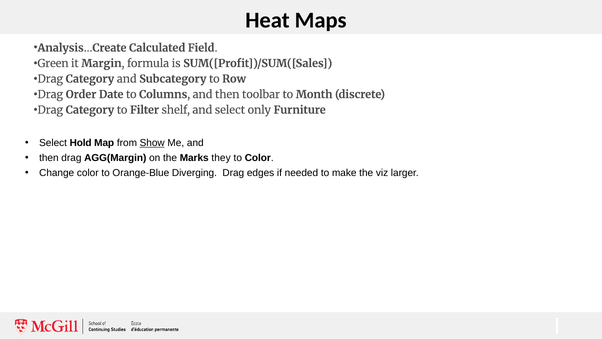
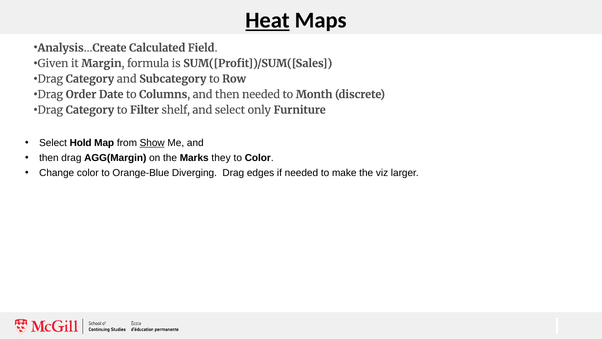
Heat underline: none -> present (267, 20)
Green: Green -> Given (53, 63)
then toolbar: toolbar -> needed (261, 94)
